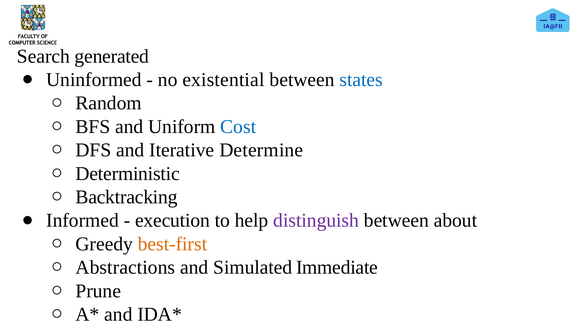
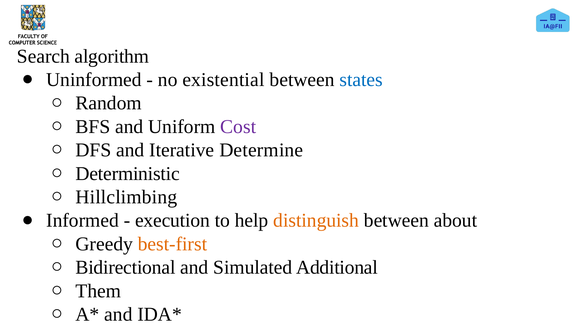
generated: generated -> algorithm (112, 56)
Cost colour: blue -> purple (238, 127)
Backtracking: Backtracking -> Hillclimbing (126, 197)
distinguish colour: purple -> orange (316, 220)
Abstractions: Abstractions -> Bidirectional (125, 267)
Immediate: Immediate -> Additional (337, 267)
Prune: Prune -> Them (98, 291)
